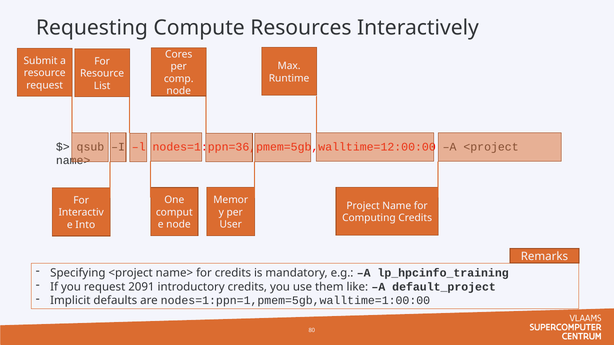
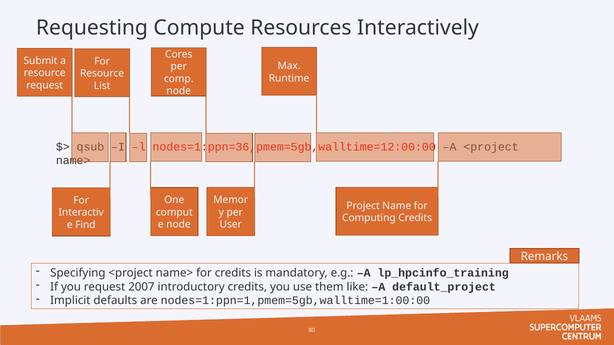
Into: Into -> Find (85, 225)
2091: 2091 -> 2007 (141, 287)
